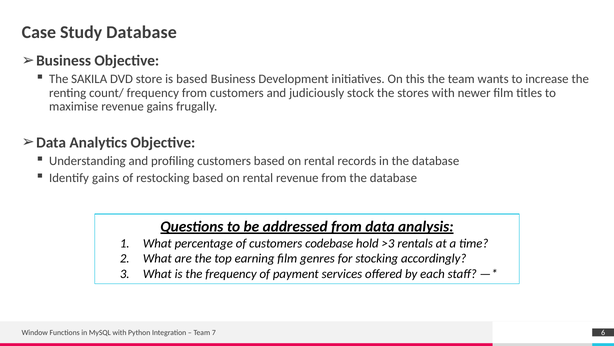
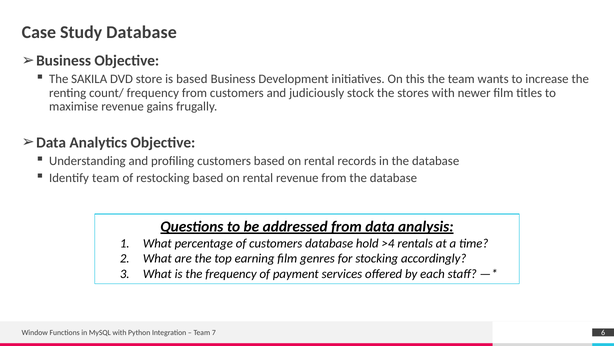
Identify gains: gains -> team (106, 178)
customers codebase: codebase -> database (329, 243)
>3: >3 -> >4 (388, 243)
